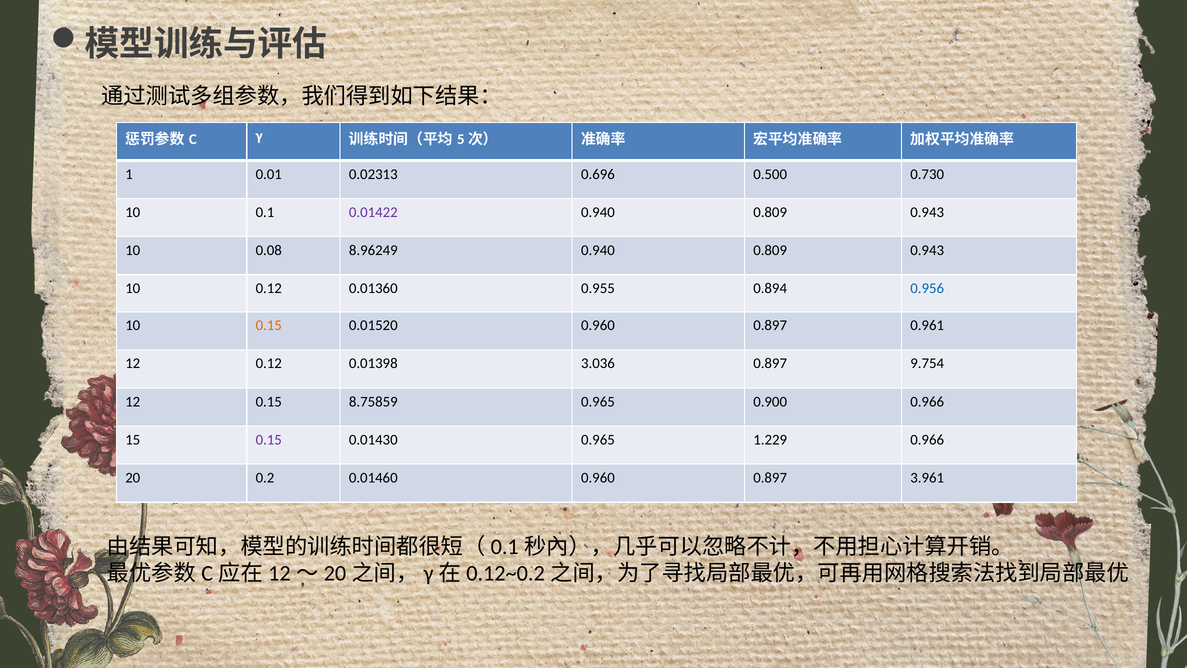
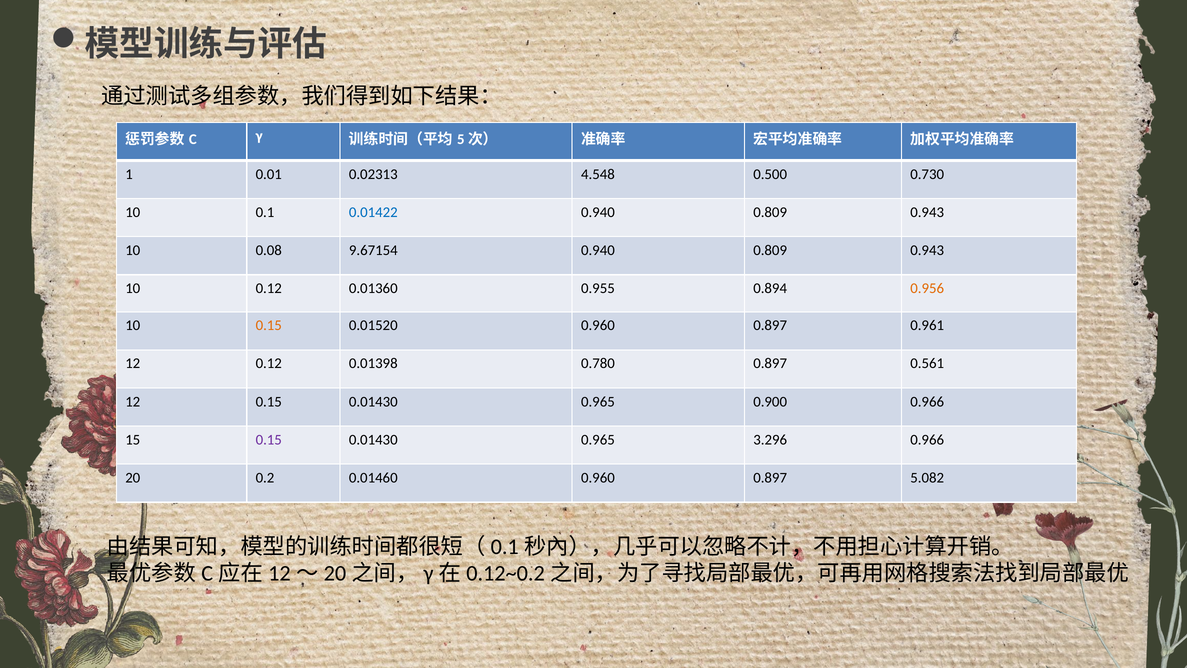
0.696: 0.696 -> 4.548 (598, 174)
0.01422 colour: purple -> blue (373, 212)
8.96249: 8.96249 -> 9.67154 (373, 250)
0.956 colour: blue -> orange (927, 288)
3.036: 3.036 -> 0.780 (598, 363)
9.754: 9.754 -> 0.561 (927, 363)
12 0.15 8.75859: 8.75859 -> 0.01430 (373, 401)
1.229: 1.229 -> 3.296 (770, 440)
3.961: 3.961 -> 5.082 (927, 478)
